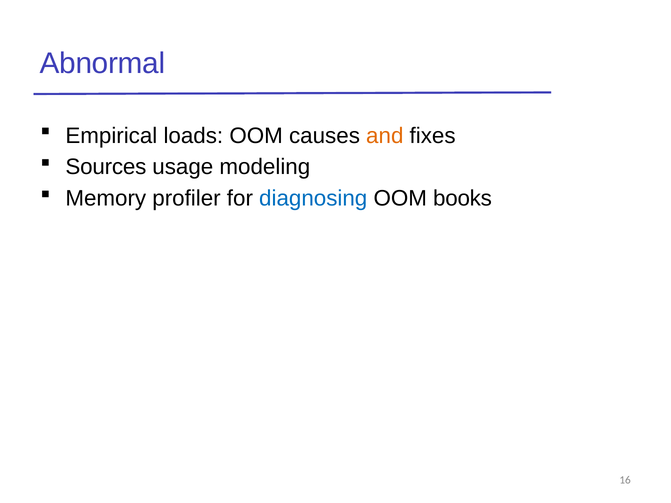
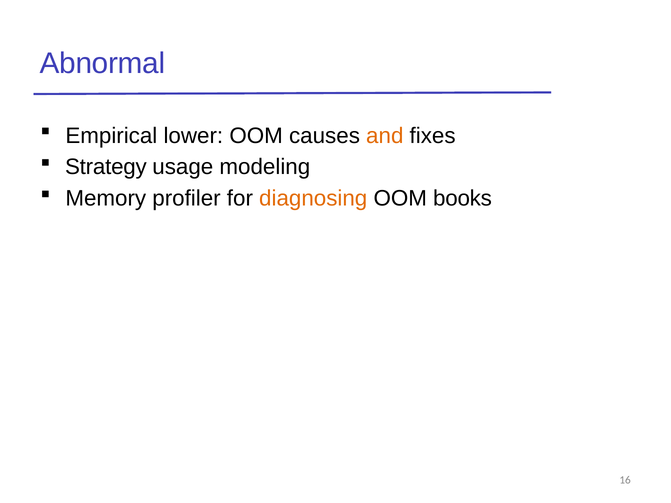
loads: loads -> lower (193, 136)
Sources: Sources -> Strategy (106, 167)
diagnosing colour: blue -> orange (313, 198)
